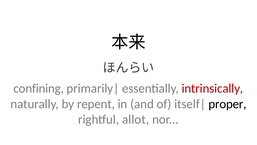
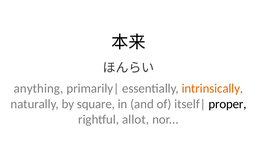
confining: confining -> anything (39, 88)
intrinsically colour: red -> orange (212, 88)
repent: repent -> square (96, 104)
